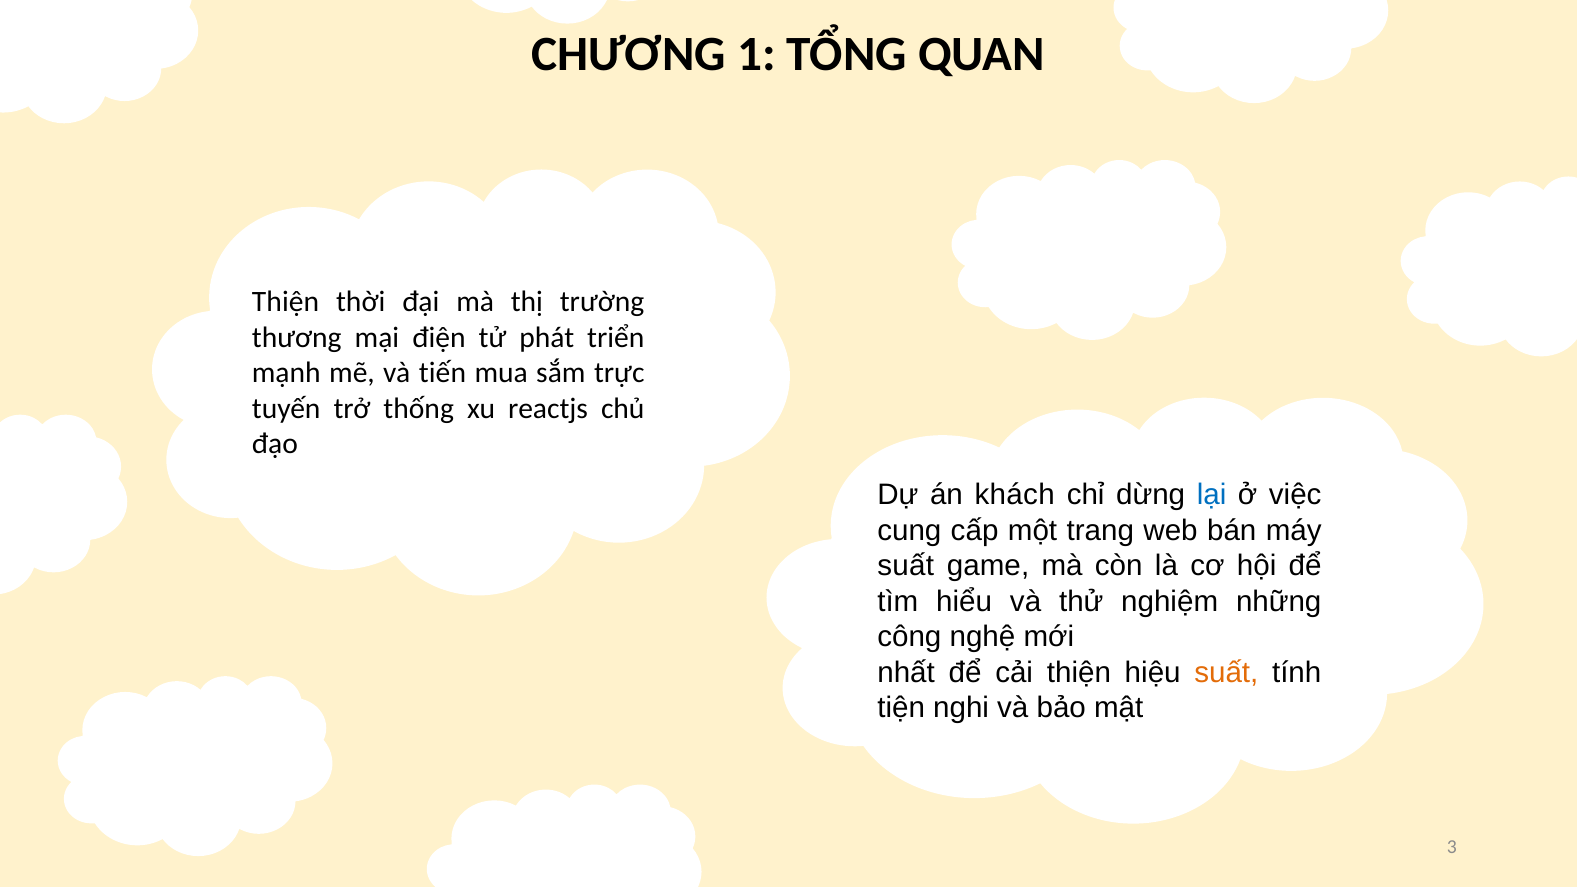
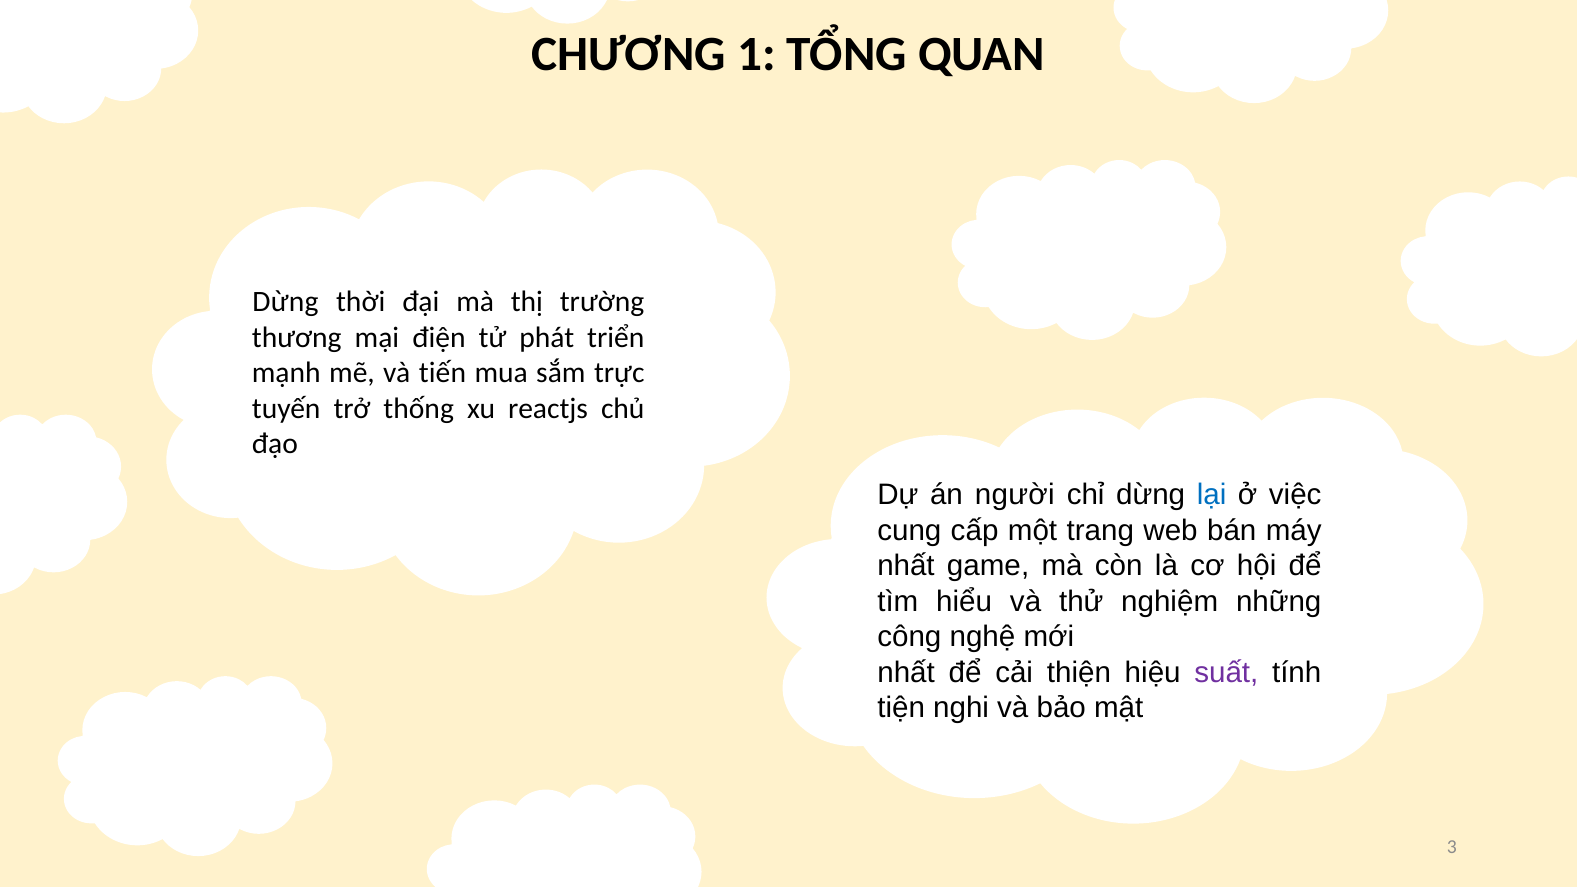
Thiện: Thiện -> Dừng (285, 302)
khách: khách -> người (1015, 495)
suất: suất -> nhất (906, 566)
suất colour: orange -> purple (1226, 672)
